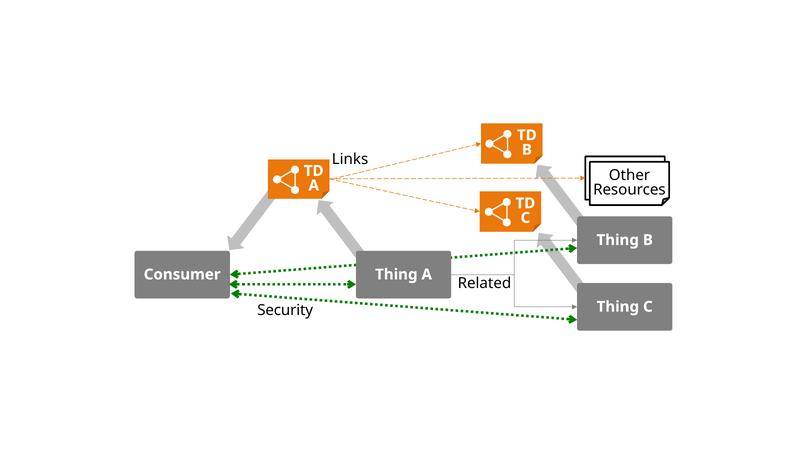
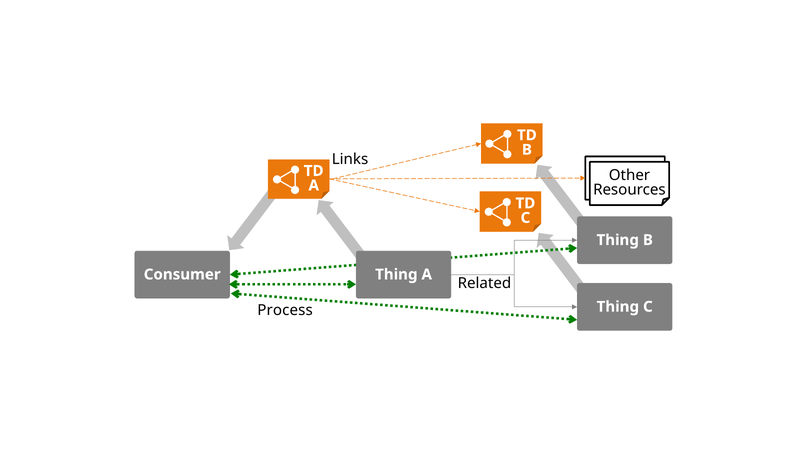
Security: Security -> Process (285, 310)
